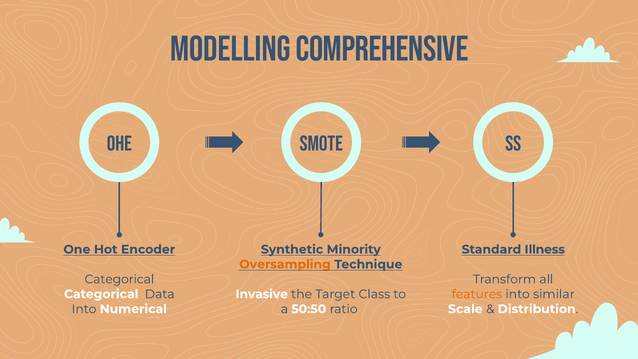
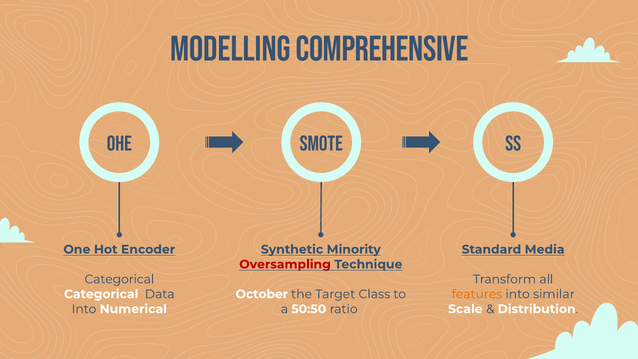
Illness: Illness -> Media (545, 249)
Oversampling colour: orange -> red (285, 264)
Invasive: Invasive -> October (262, 294)
